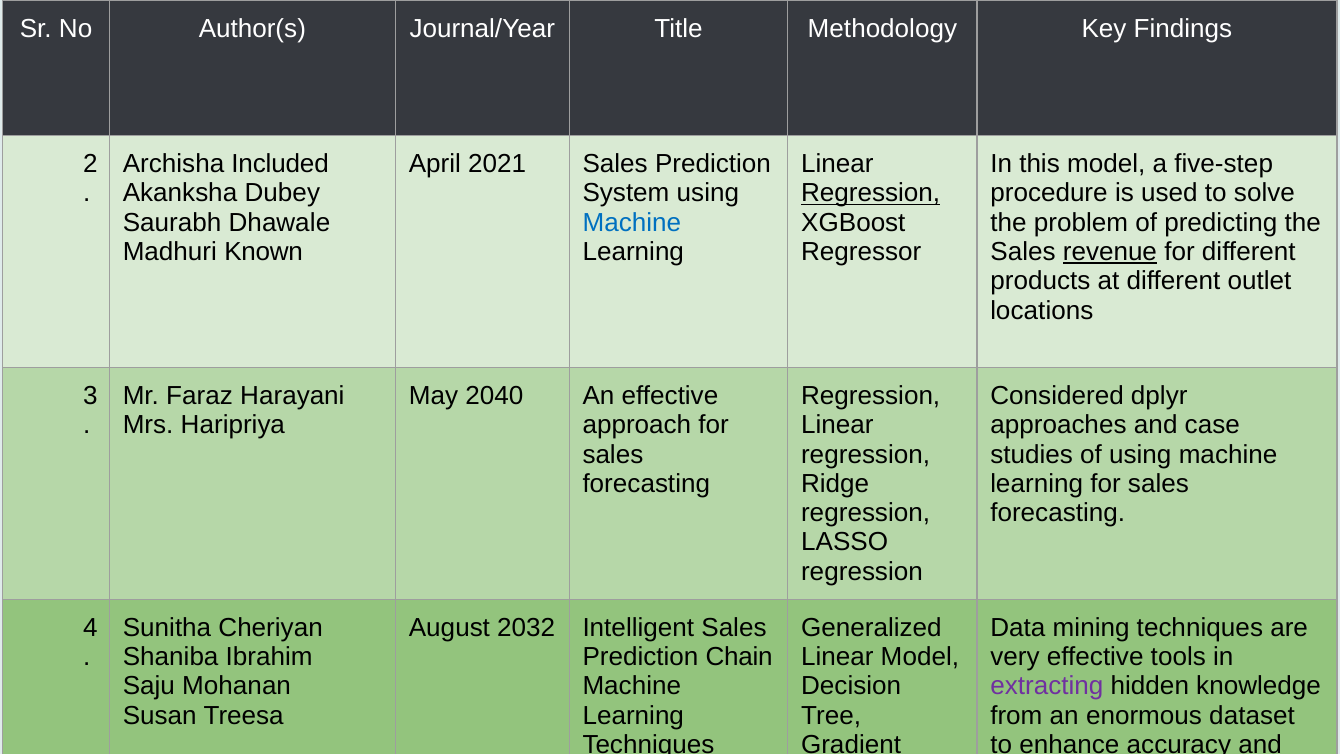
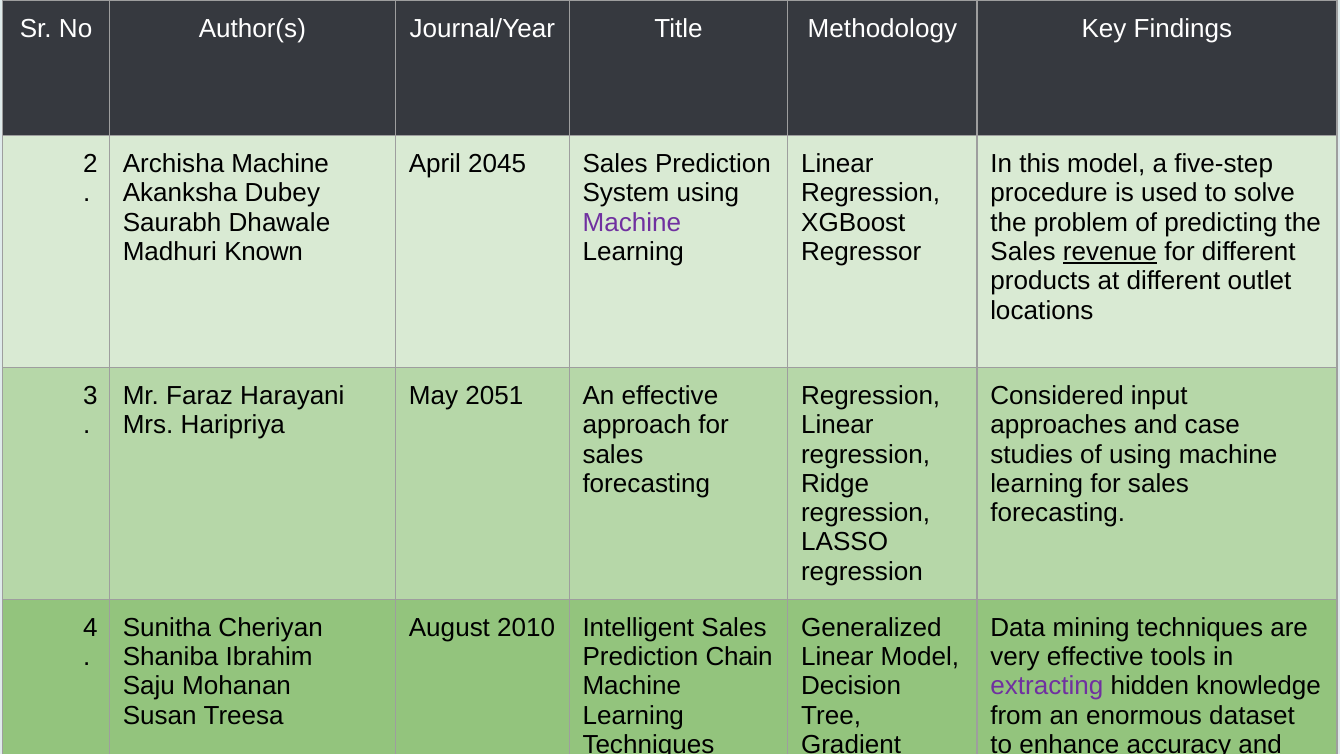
Archisha Included: Included -> Machine (280, 164)
2021: 2021 -> 2045 (497, 164)
Regression underline: present -> none (871, 193)
Machine colour: blue -> purple (632, 223)
2040: 2040 -> 2051 (494, 396)
dplyr: dplyr -> input (1159, 396)
2032: 2032 -> 2010 (526, 627)
